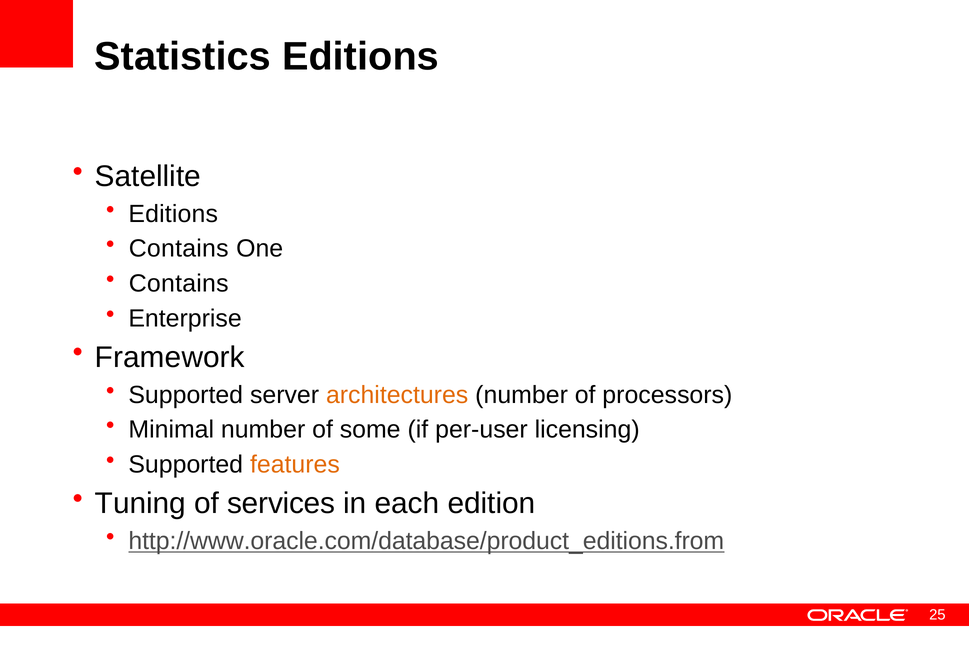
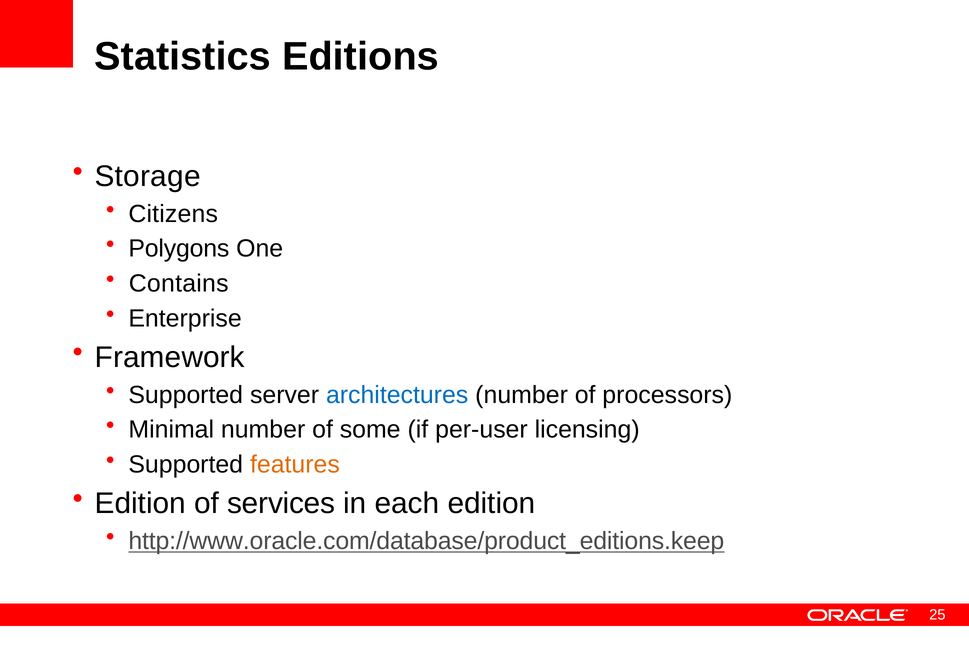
Satellite: Satellite -> Storage (148, 177)
Editions: Editions -> Citizens (173, 214)
Contains: Contains -> Polygons (179, 249)
architectures colour: orange -> blue (397, 395)
Tuning: Tuning -> Edition (140, 504)
http://www.oracle.com/database/product_editions.from: http://www.oracle.com/database/product_editions.from -> http://www.oracle.com/database/product_editions.keep (426, 541)
